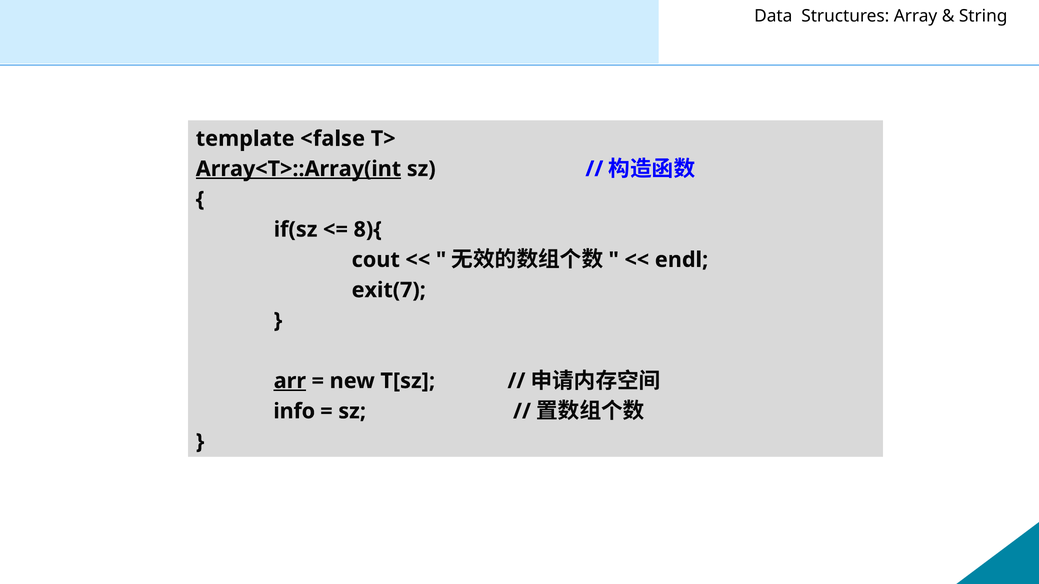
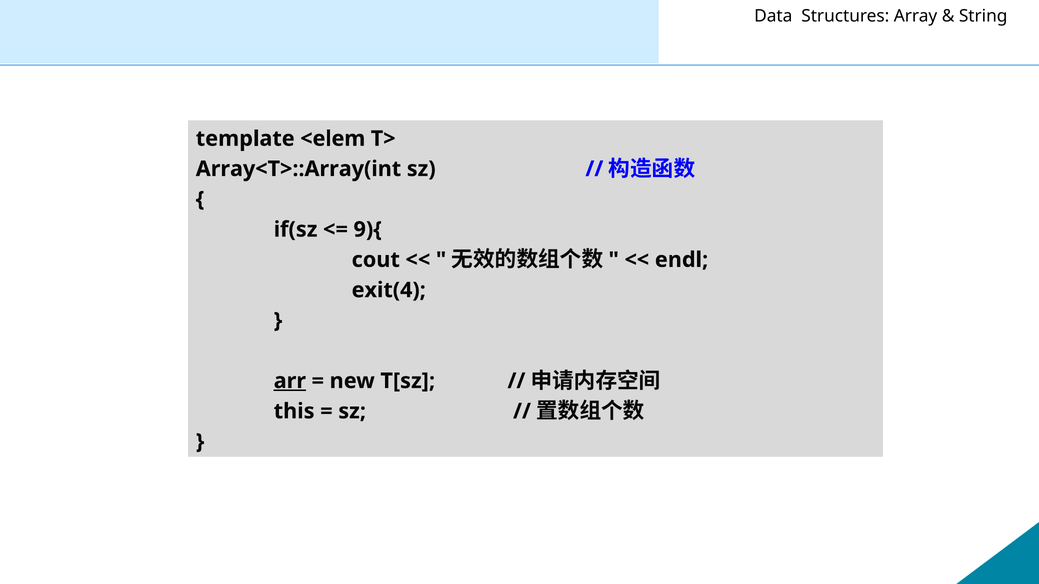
<false: <false -> <elem (333, 139)
Array<T>::Array(int underline: present -> none (298, 169)
8){: 8){ -> 9){ (368, 230)
exit(7: exit(7 -> exit(4 (389, 290)
info: info -> this (294, 412)
